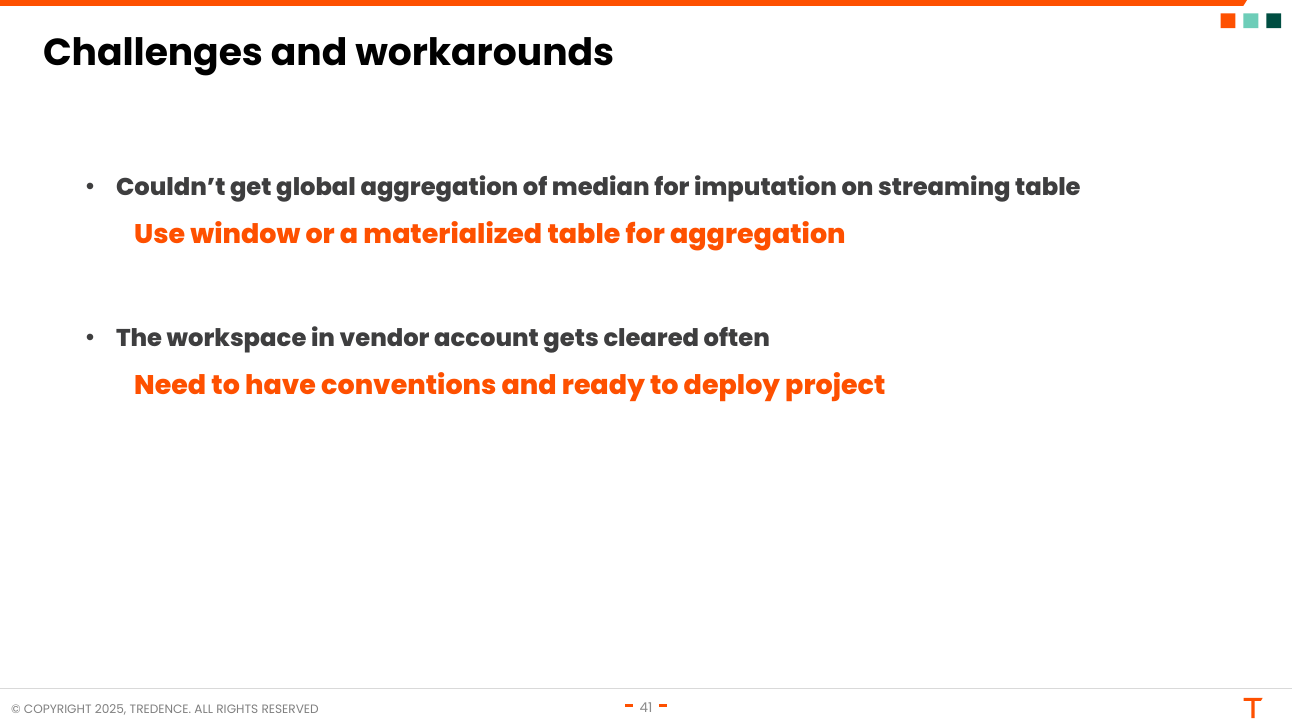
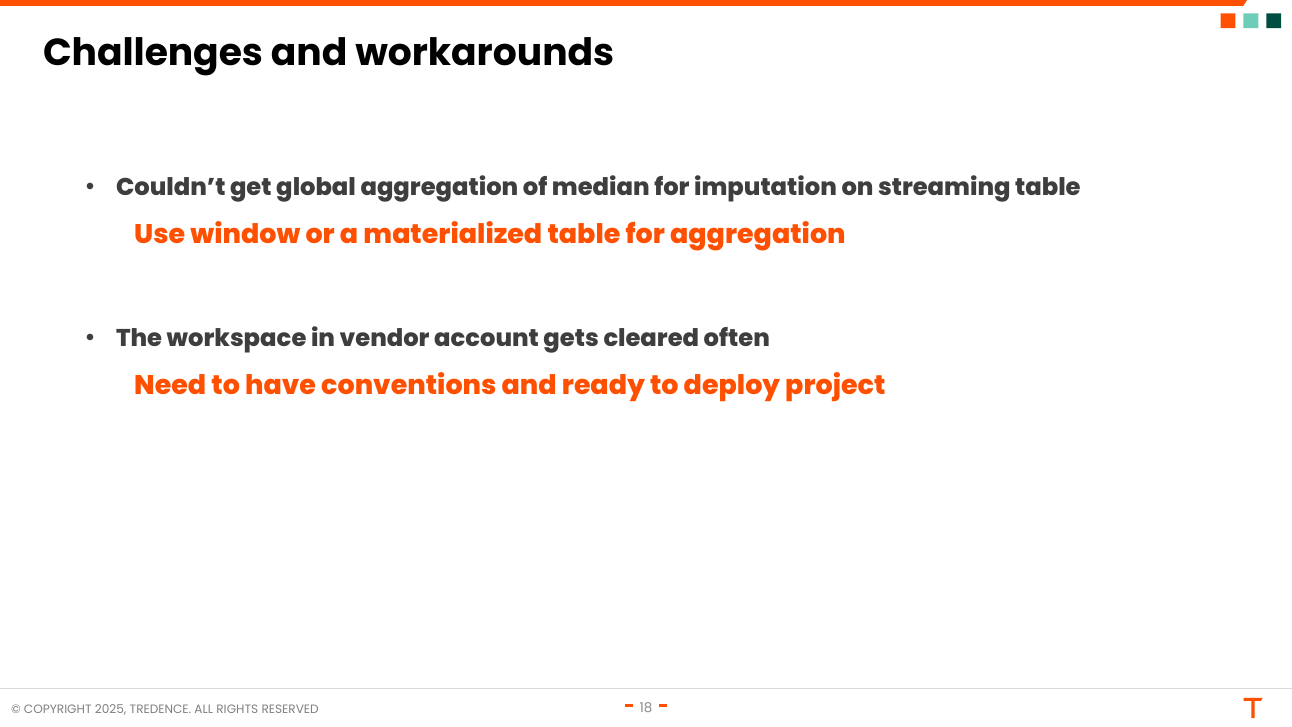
41: 41 -> 18 (646, 708)
